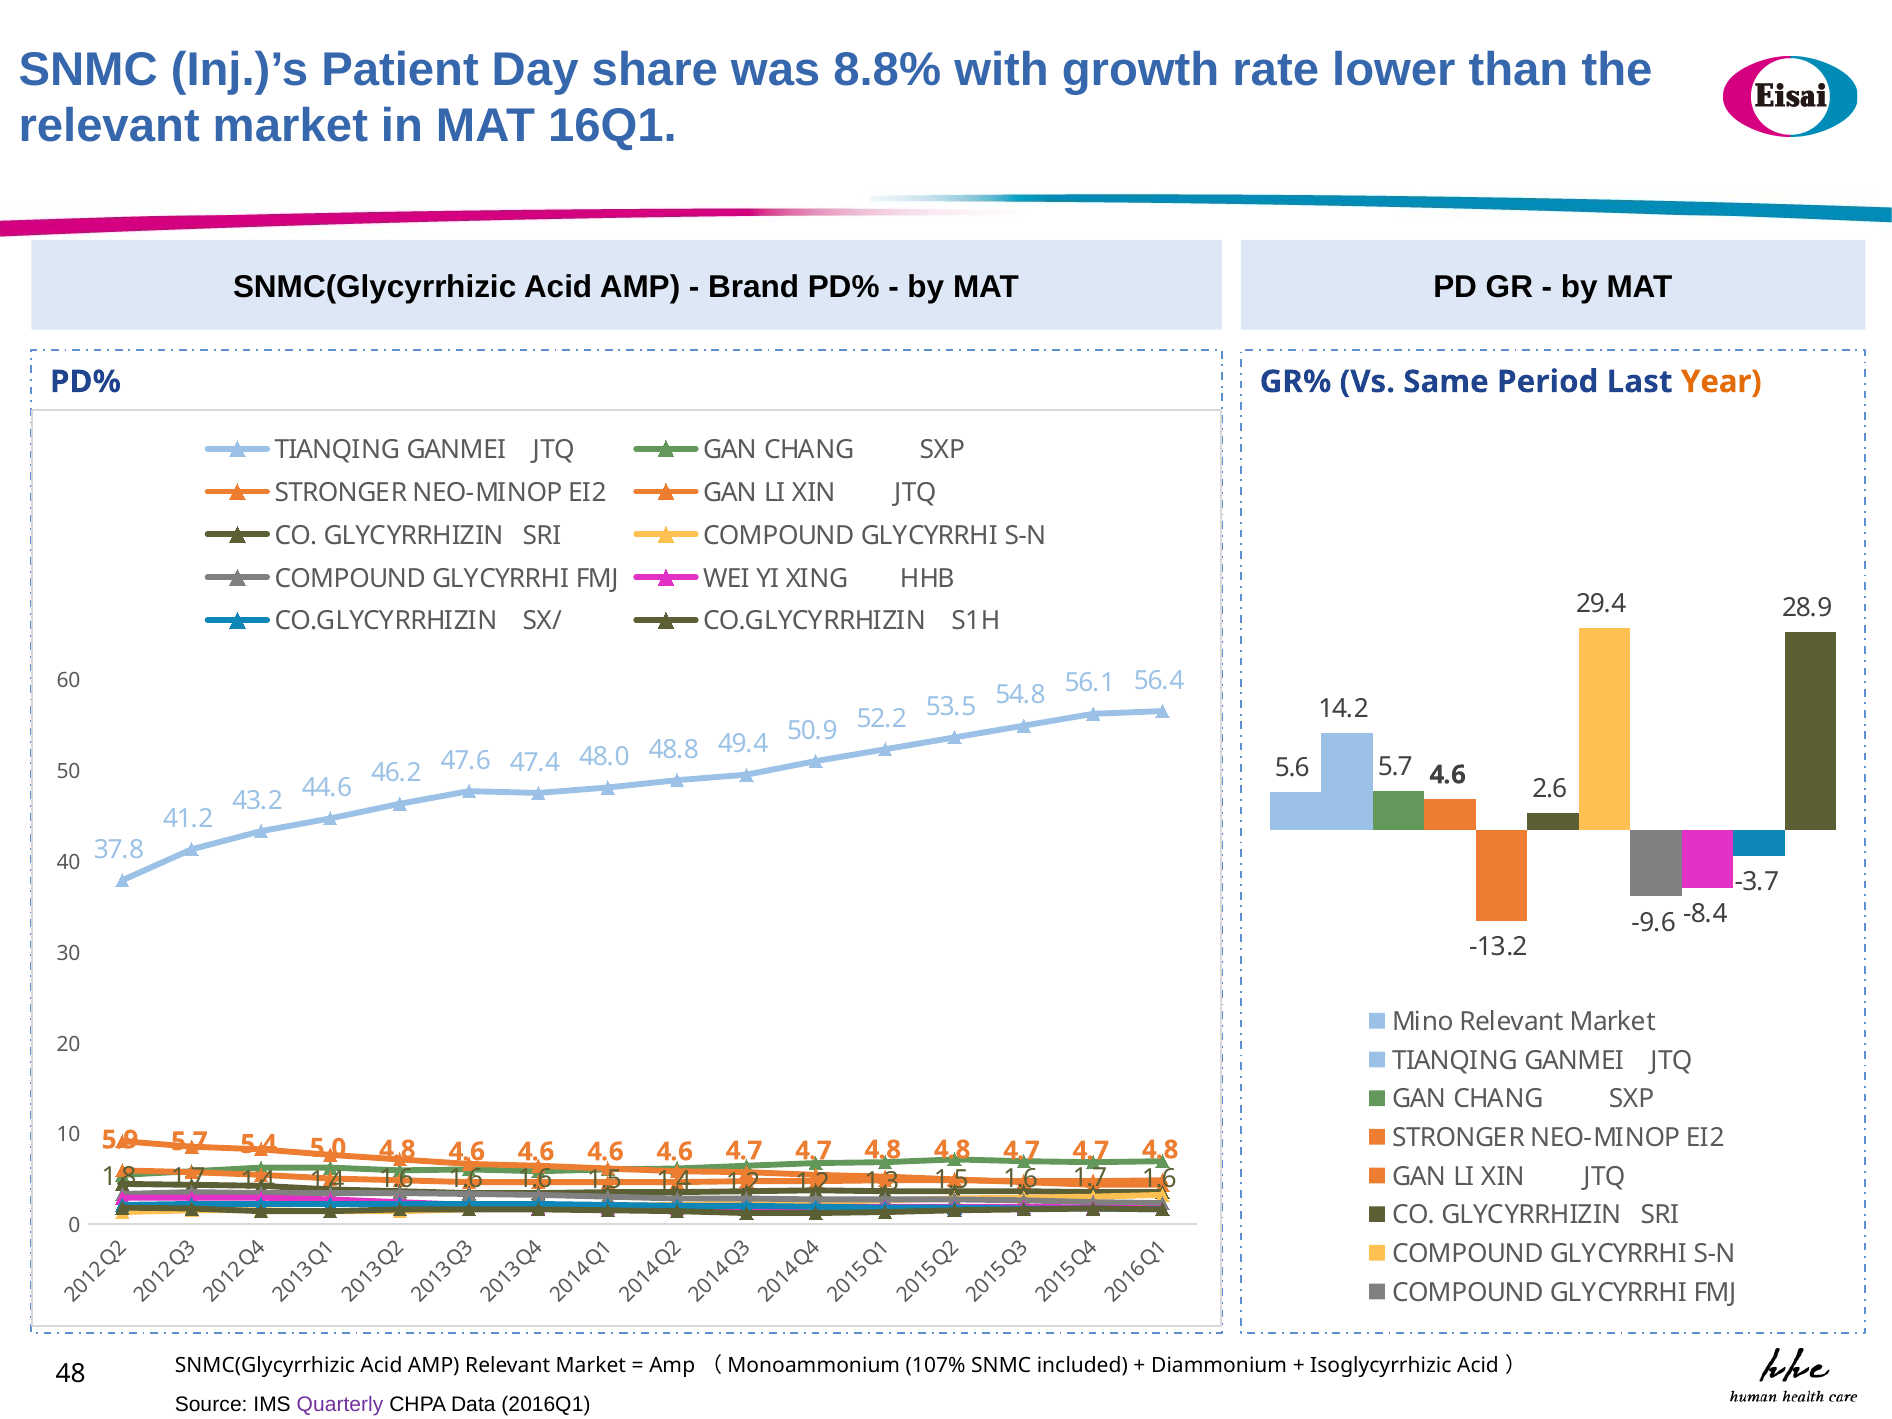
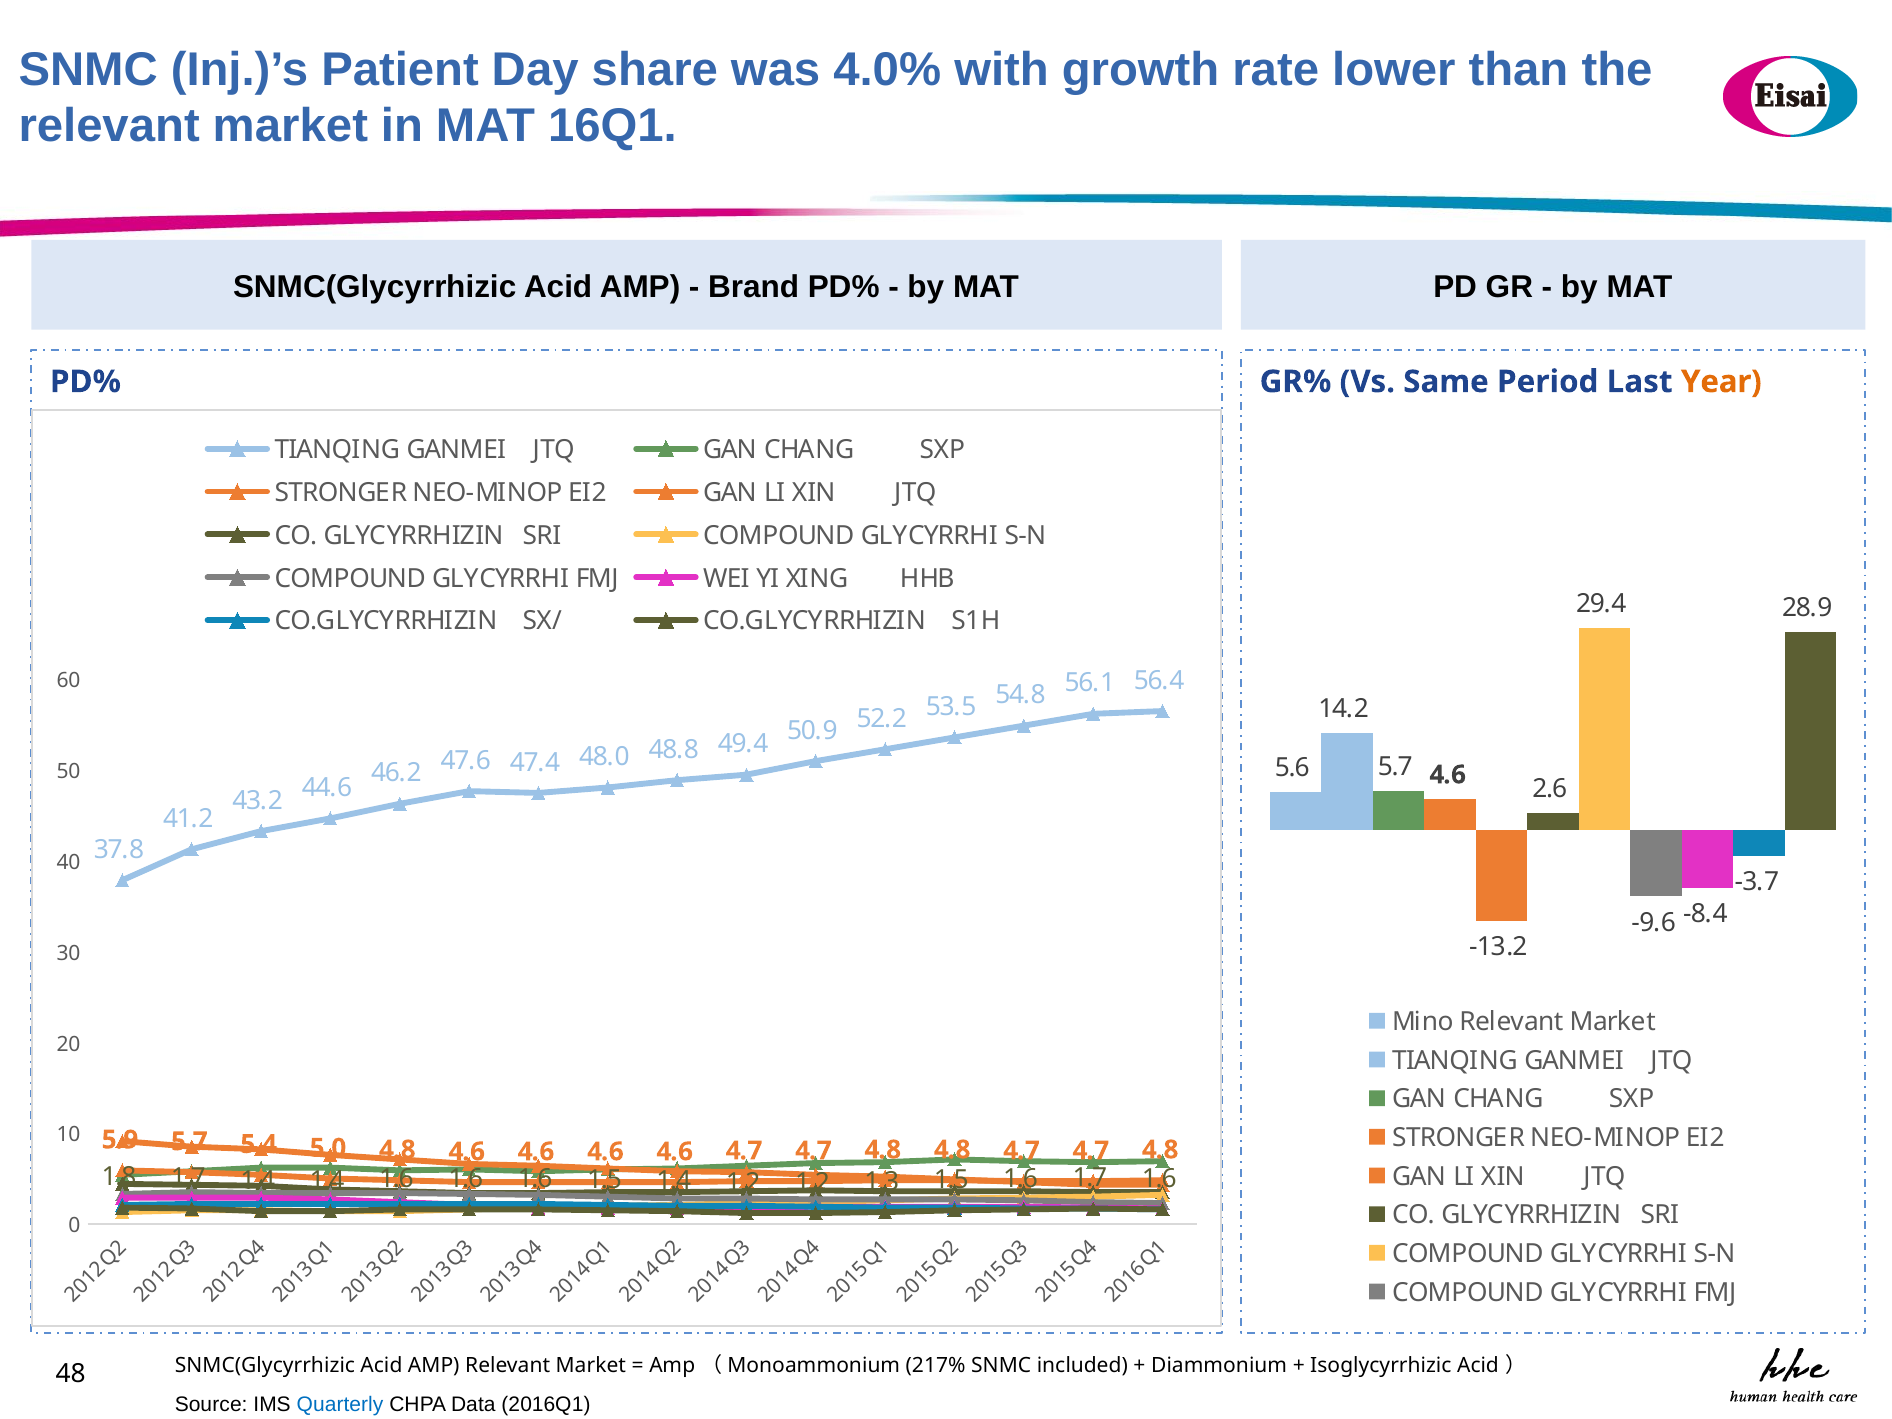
8.8%: 8.8% -> 4.0% (887, 69)
107%: 107% -> 217% (936, 1366)
Quarterly colour: purple -> blue (340, 1405)
